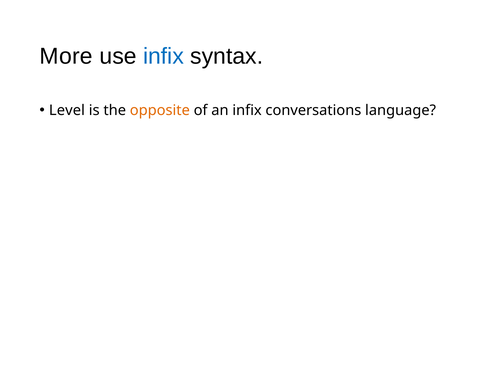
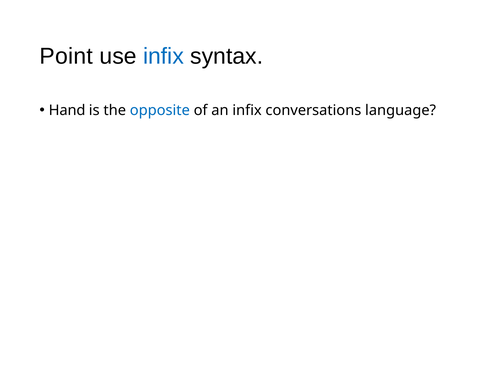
More: More -> Point (66, 56)
Level: Level -> Hand (67, 111)
opposite colour: orange -> blue (160, 111)
